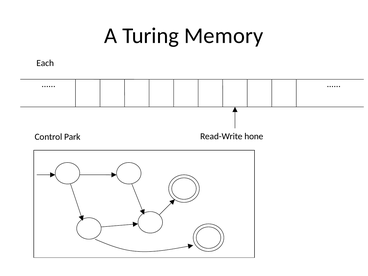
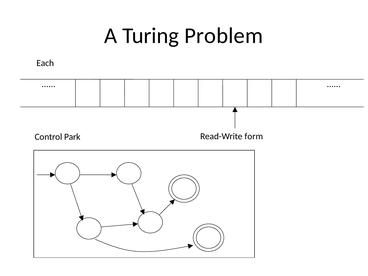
Memory: Memory -> Problem (224, 36)
hone: hone -> form (254, 136)
